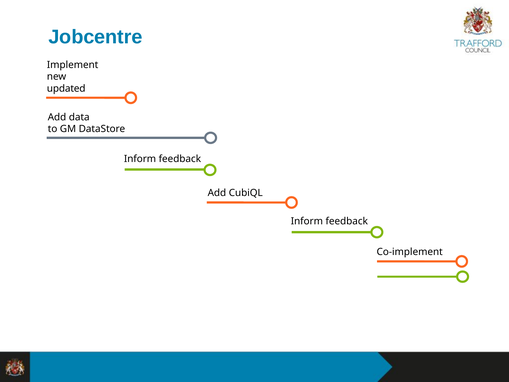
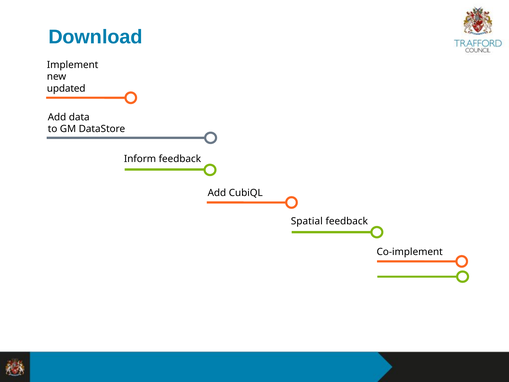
Jobcentre: Jobcentre -> Download (95, 37)
Inform: Inform -> Spatial (307, 221)
